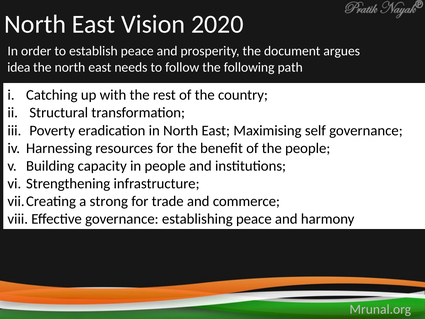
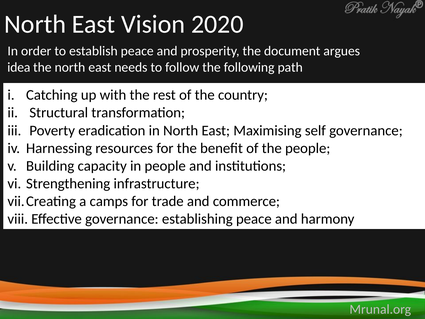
strong: strong -> camps (109, 201)
